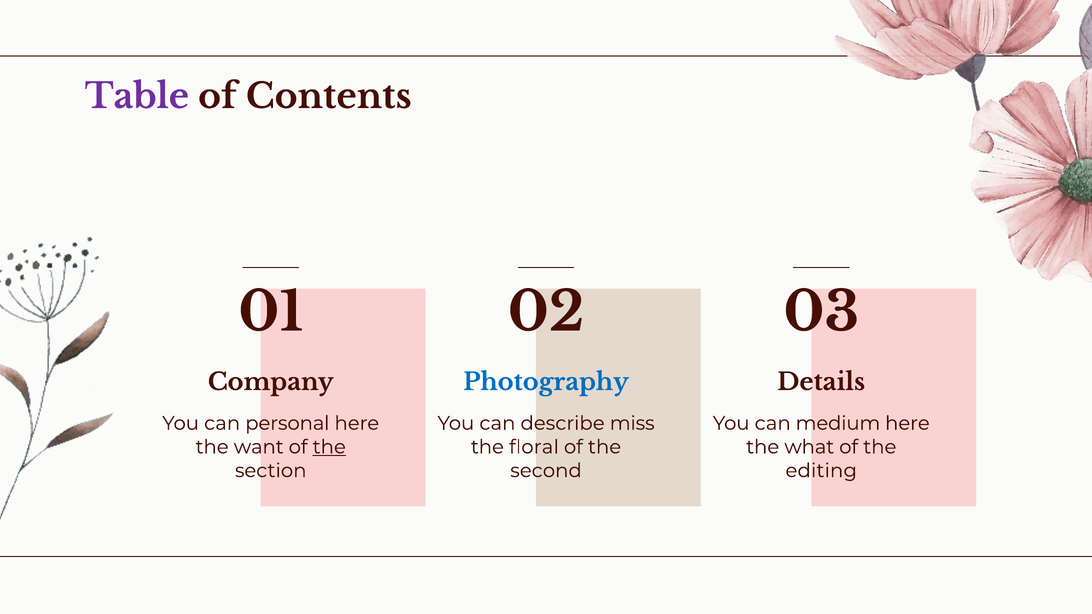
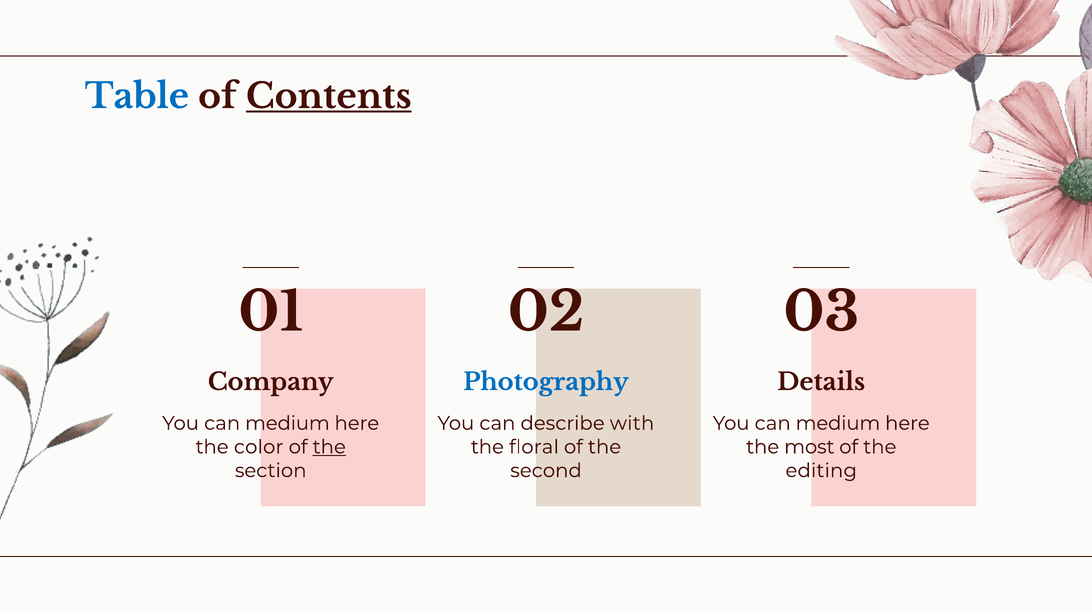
Table colour: purple -> blue (137, 97)
Contents underline: none -> present (329, 97)
personal: personal -> medium (287, 423)
miss: miss -> with (632, 423)
want: want -> color (259, 447)
what: what -> most (809, 447)
